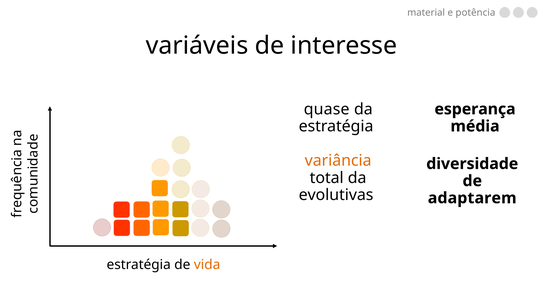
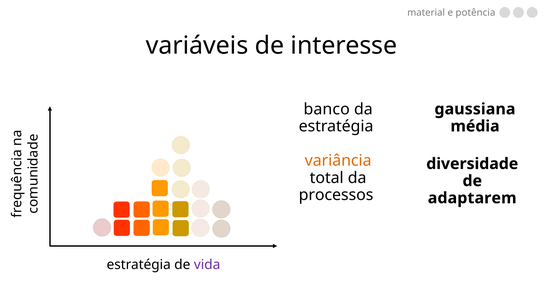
quase: quase -> banco (327, 109)
esperança: esperança -> gaussiana (475, 109)
evolutivas: evolutivas -> processos (336, 195)
vida colour: orange -> purple (207, 265)
